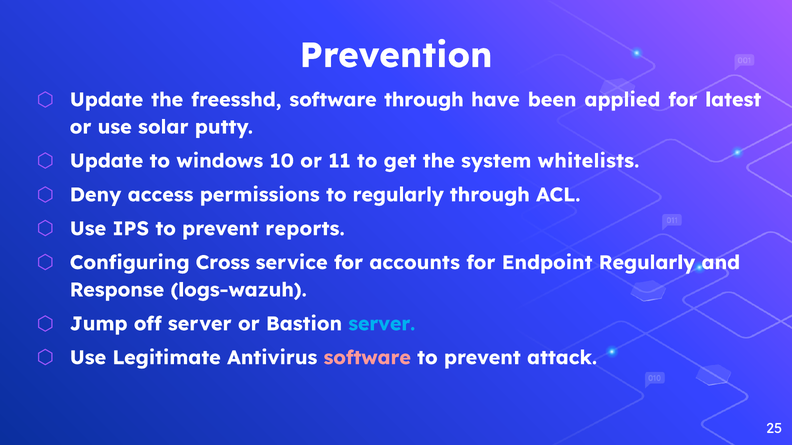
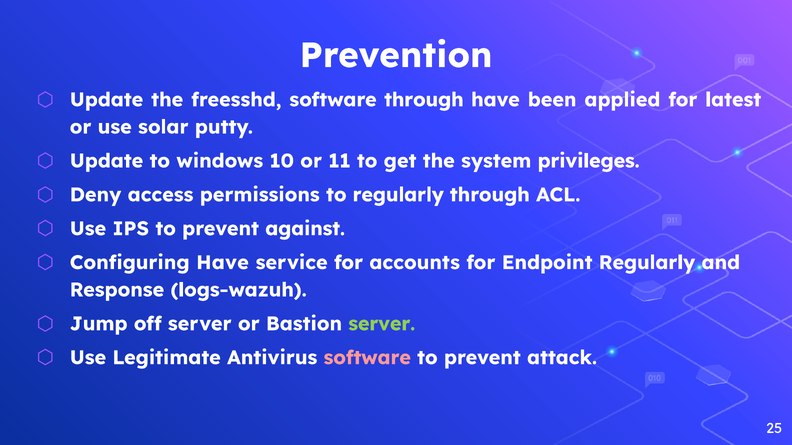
whitelists: whitelists -> privileges (589, 161)
reports: reports -> against (305, 229)
Configuring Cross: Cross -> Have (222, 263)
server colour: light blue -> light green (382, 324)
